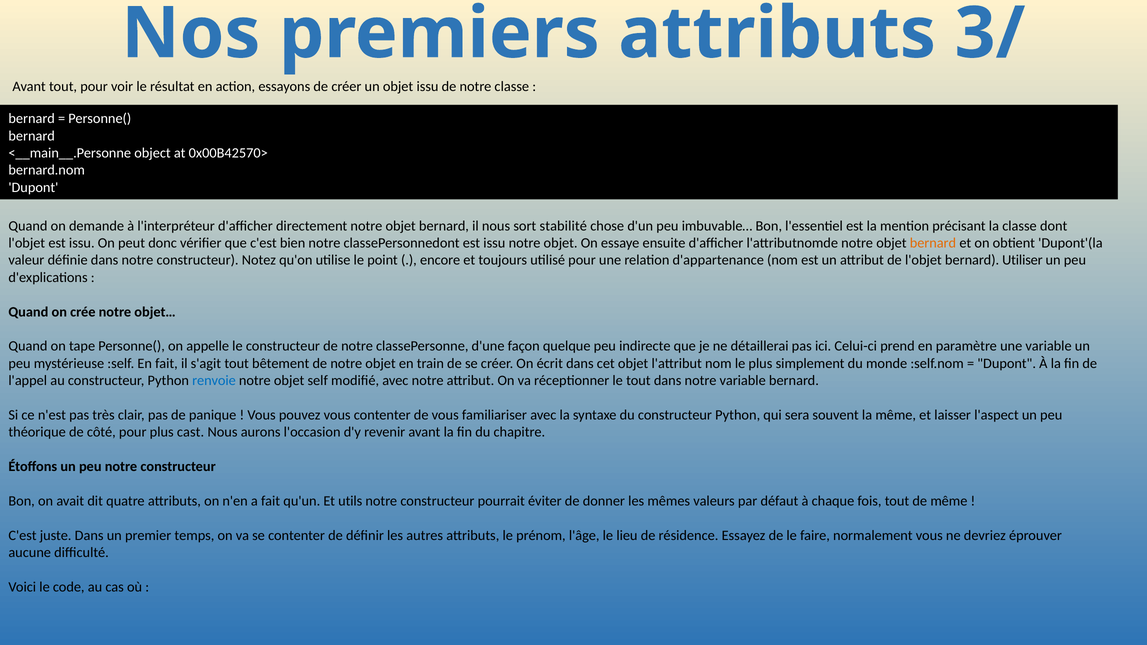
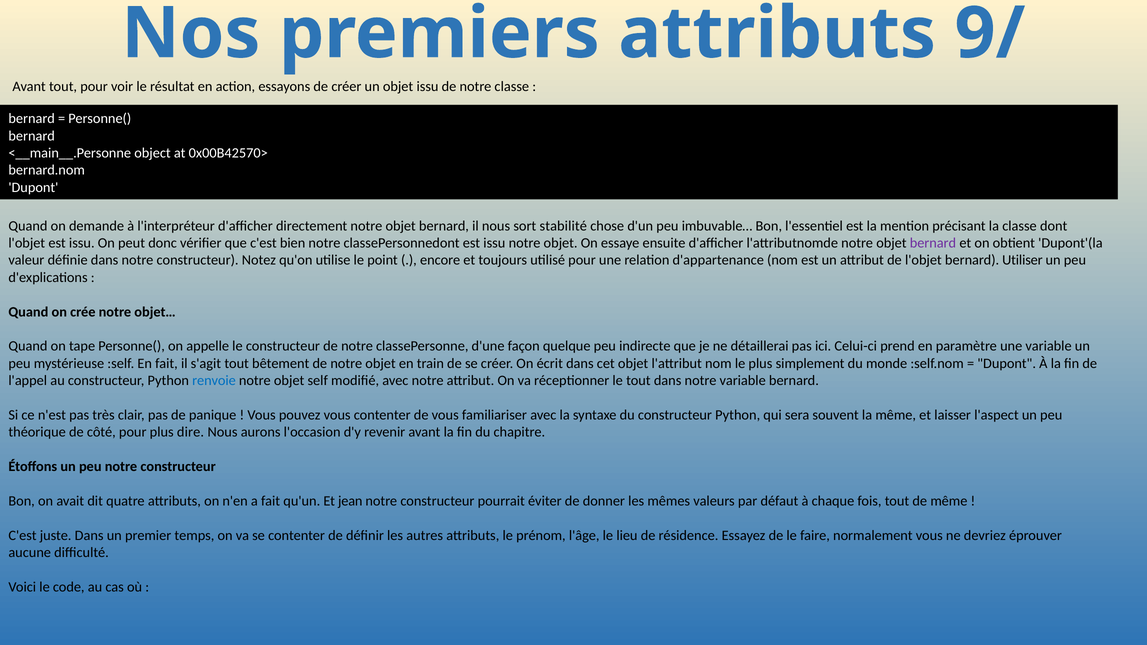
3/: 3/ -> 9/ (990, 34)
bernard colour: orange -> purple (933, 243)
cast: cast -> dire (191, 432)
utils: utils -> jean (350, 501)
